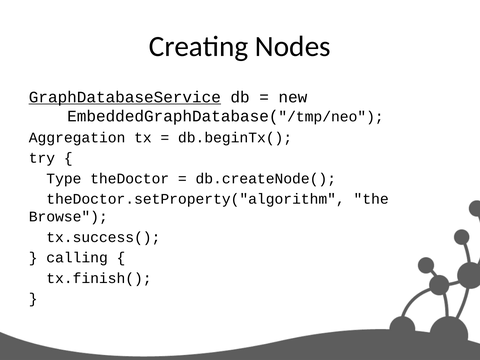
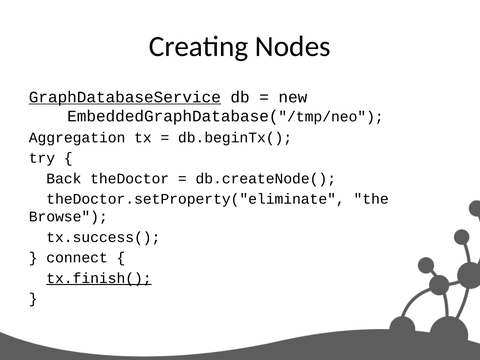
Type: Type -> Back (64, 179)
theDoctor.setProperty("algorithm: theDoctor.setProperty("algorithm -> theDoctor.setProperty("eliminate (196, 199)
calling: calling -> connect (77, 258)
tx.finish( underline: none -> present (99, 278)
